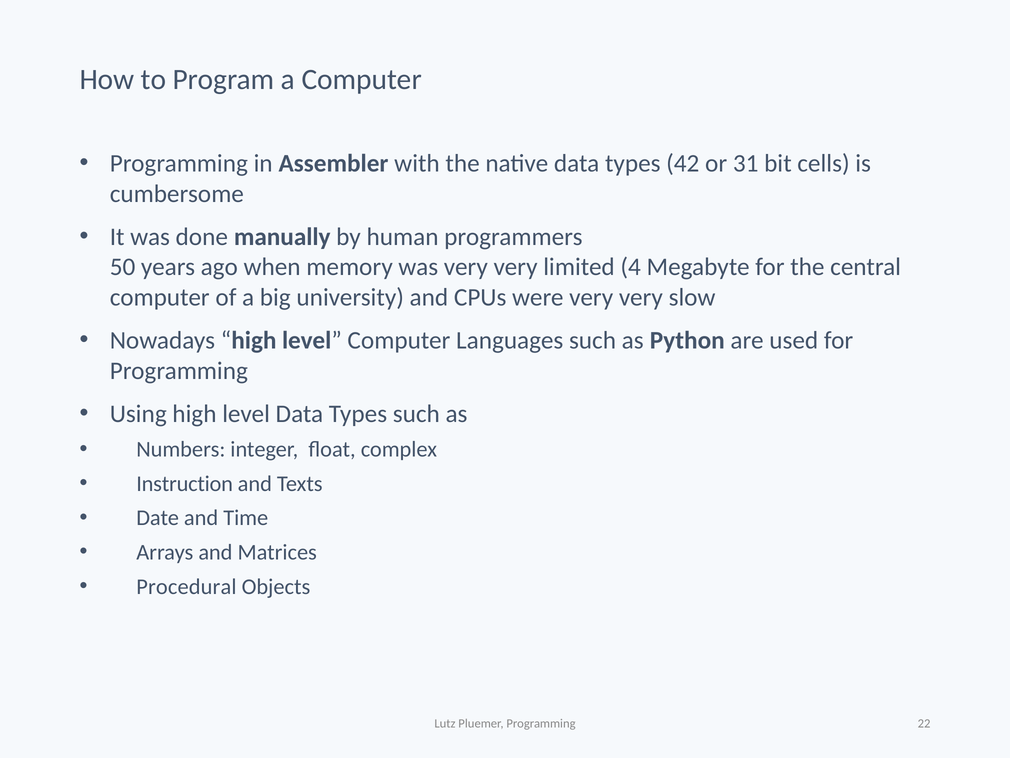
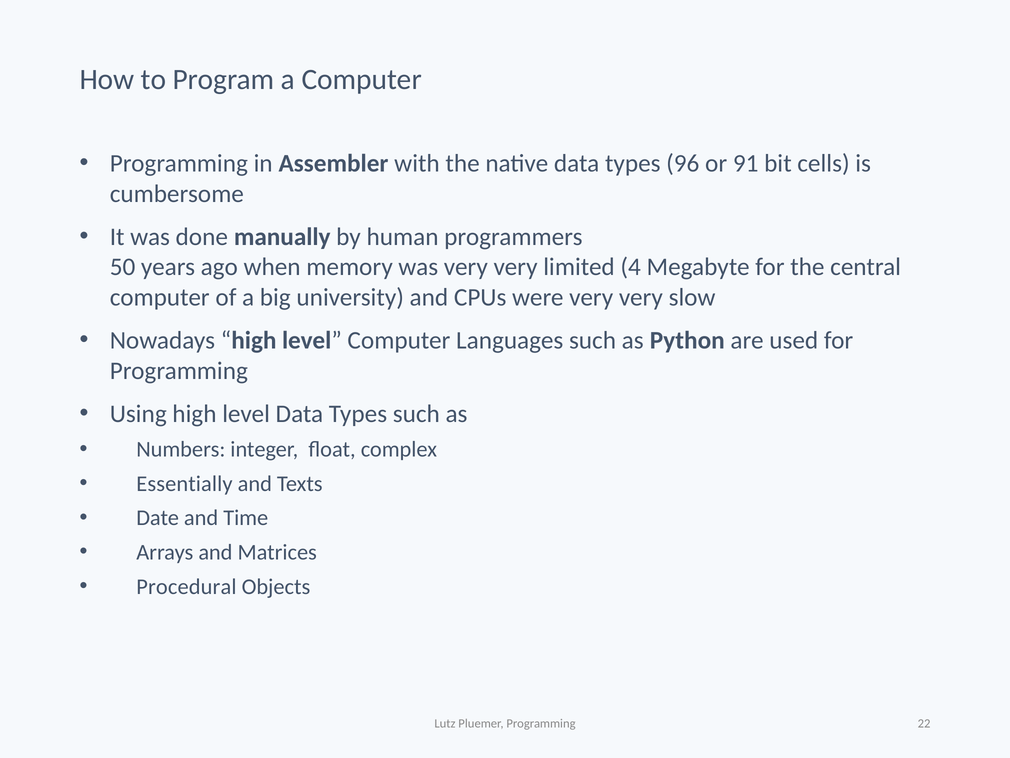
42: 42 -> 96 (683, 163)
31: 31 -> 91 (746, 163)
Instruction: Instruction -> Essentially (184, 483)
